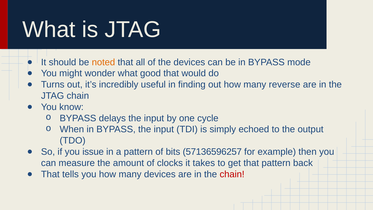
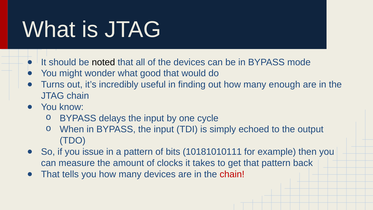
noted colour: orange -> black (103, 62)
reverse: reverse -> enough (285, 85)
57136596257: 57136596257 -> 10181010111 (212, 152)
